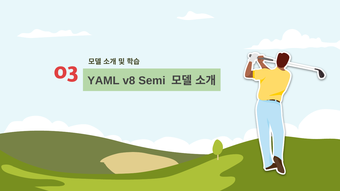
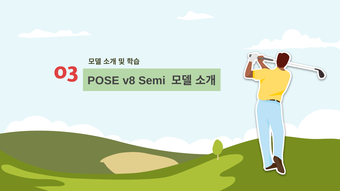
YAML: YAML -> POSE (103, 81)
